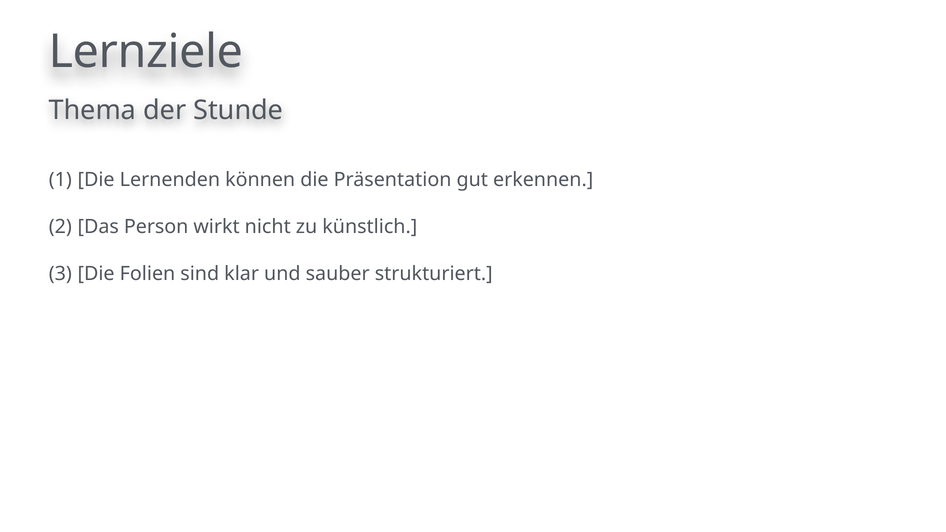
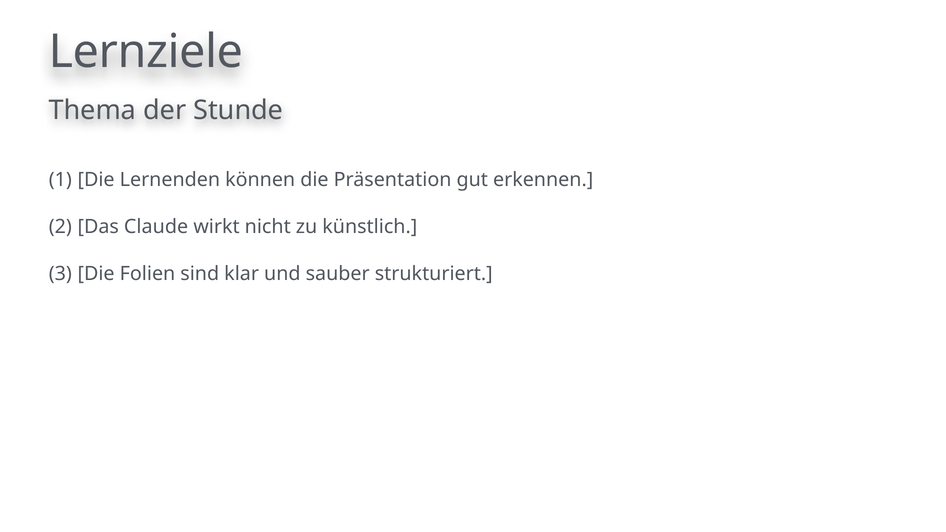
Person: Person -> Claude (156, 227)
